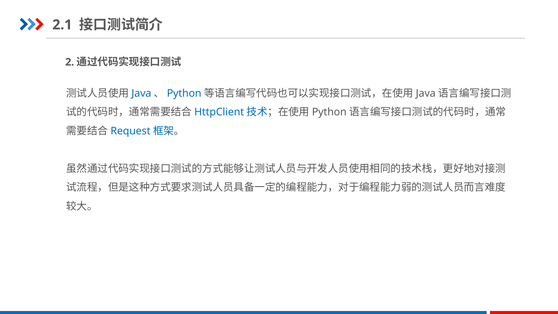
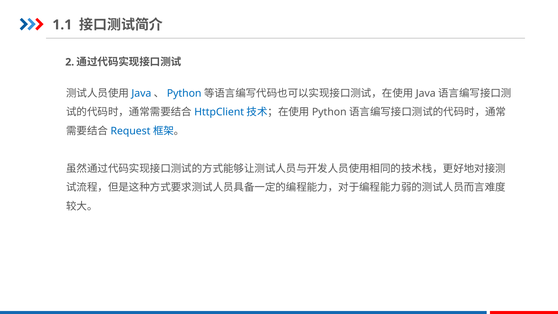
2.1: 2.1 -> 1.1 (62, 25)
